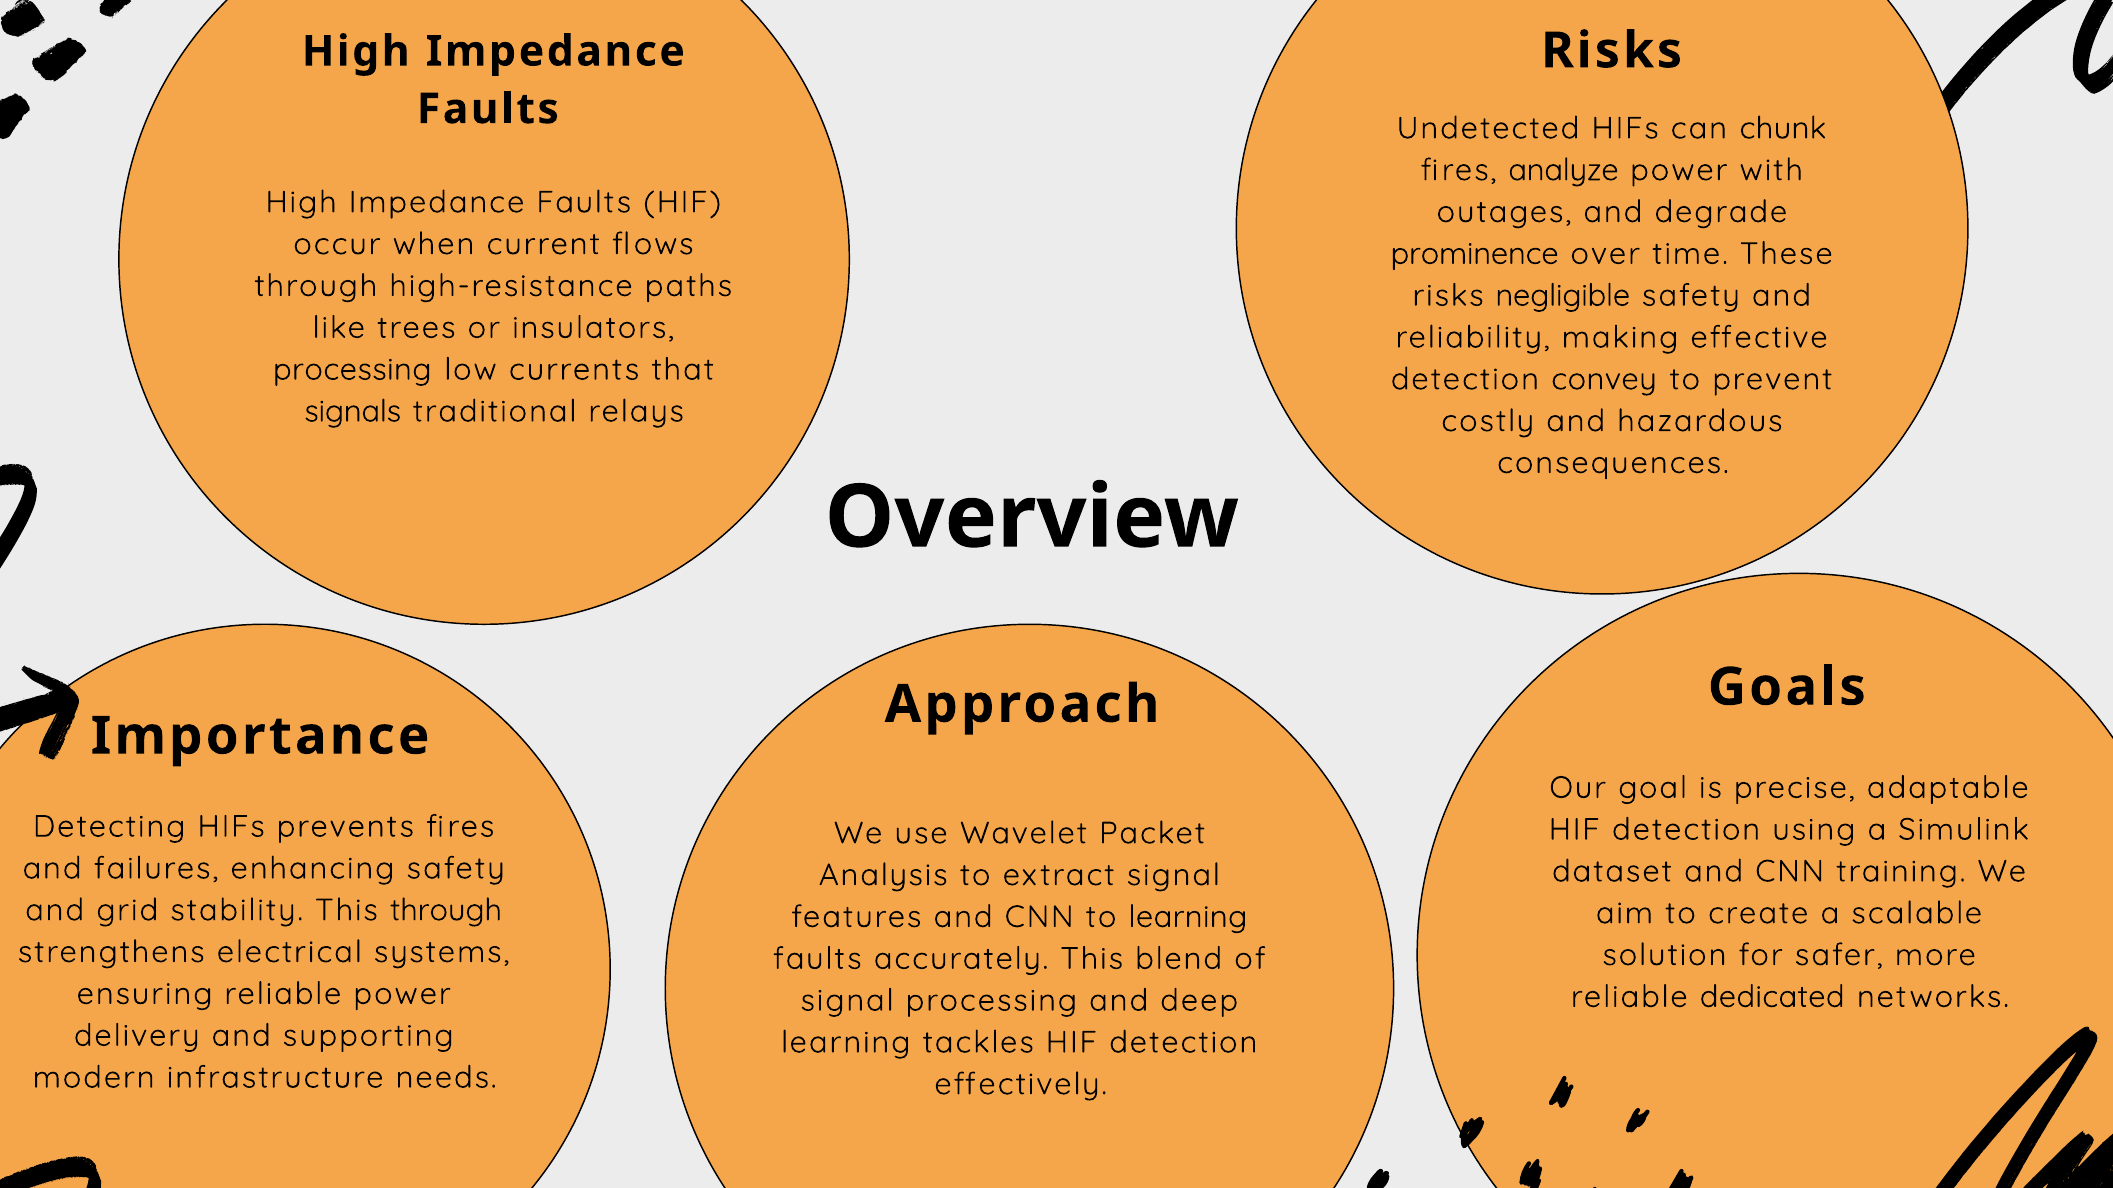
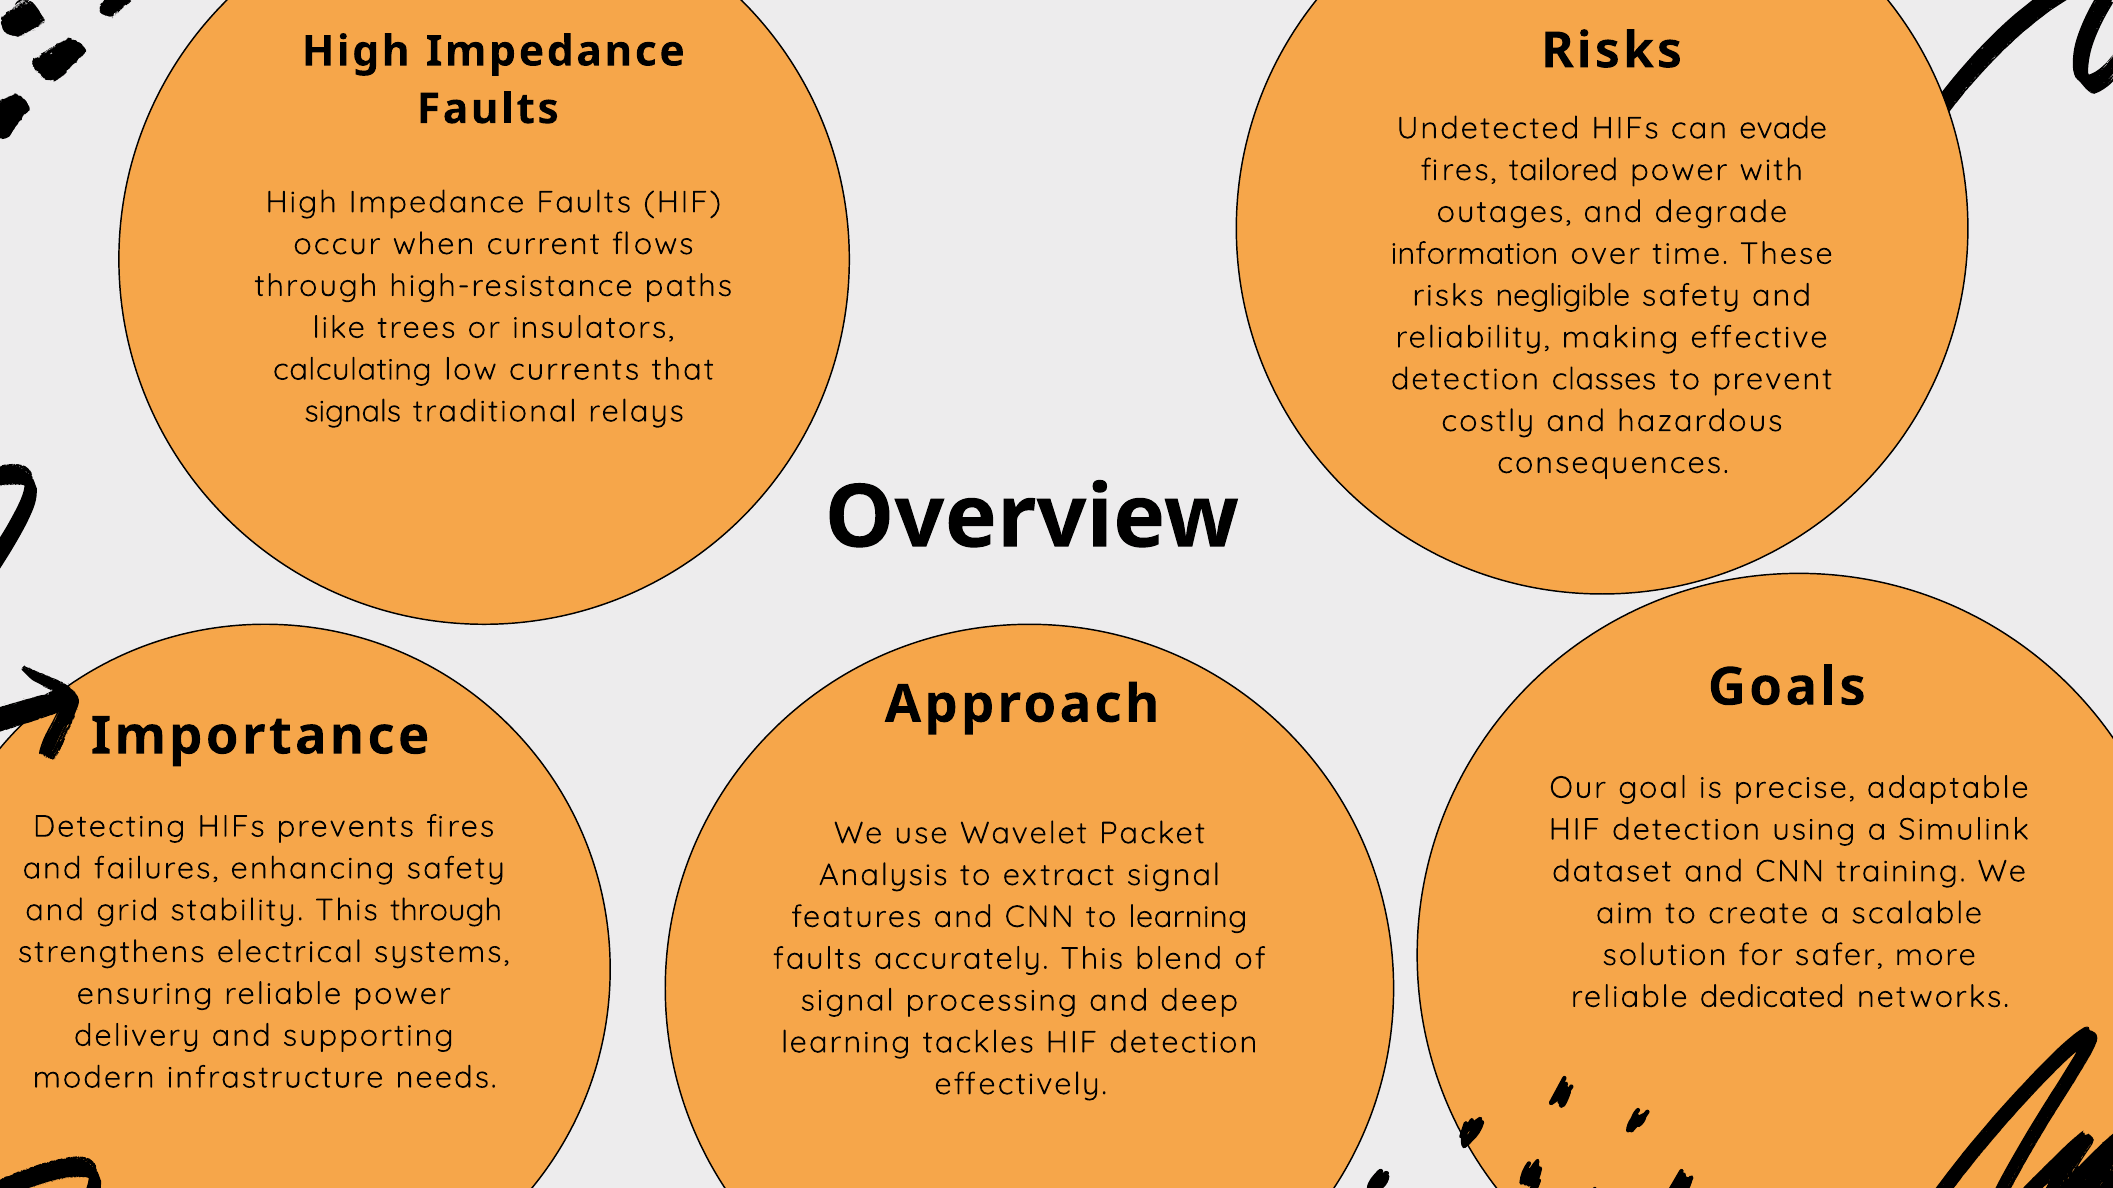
chunk: chunk -> evade (1783, 128)
analyze: analyze -> tailored (1563, 170)
prominence: prominence -> information (1474, 254)
processing: processing -> calculating (352, 370)
convey: convey -> classes (1604, 379)
